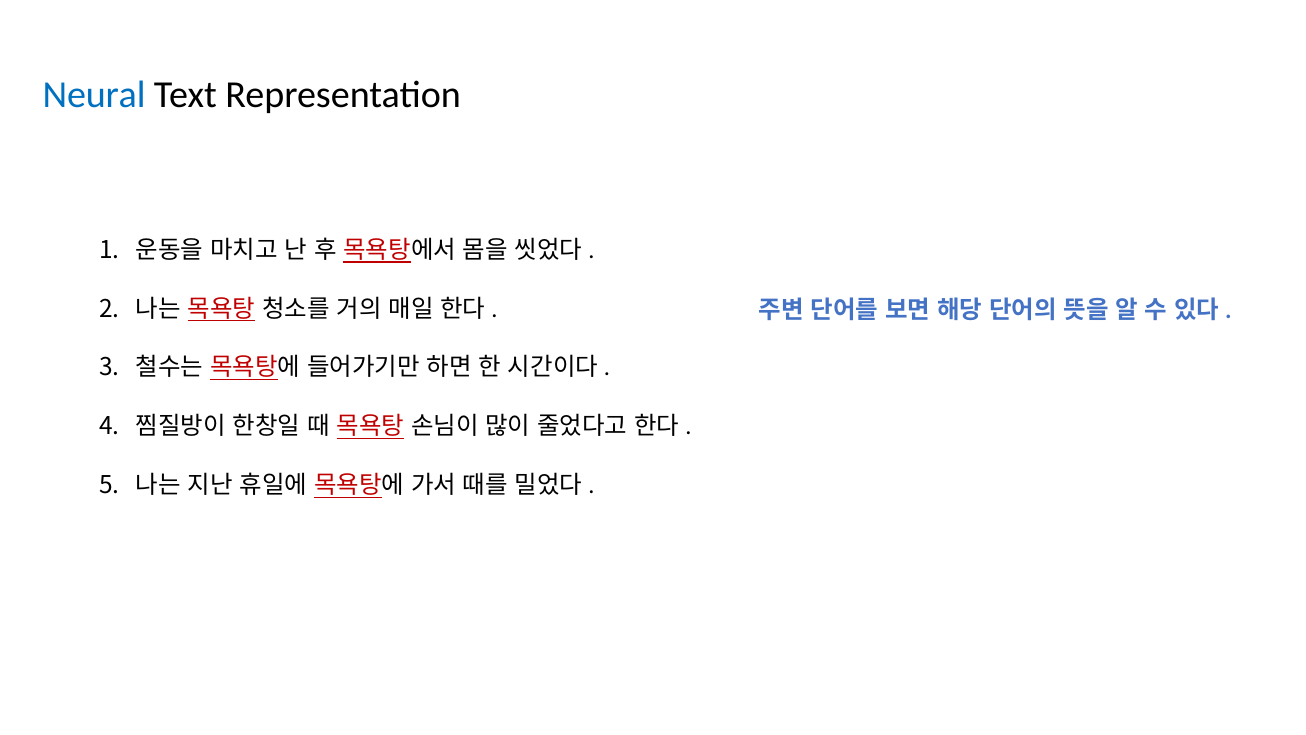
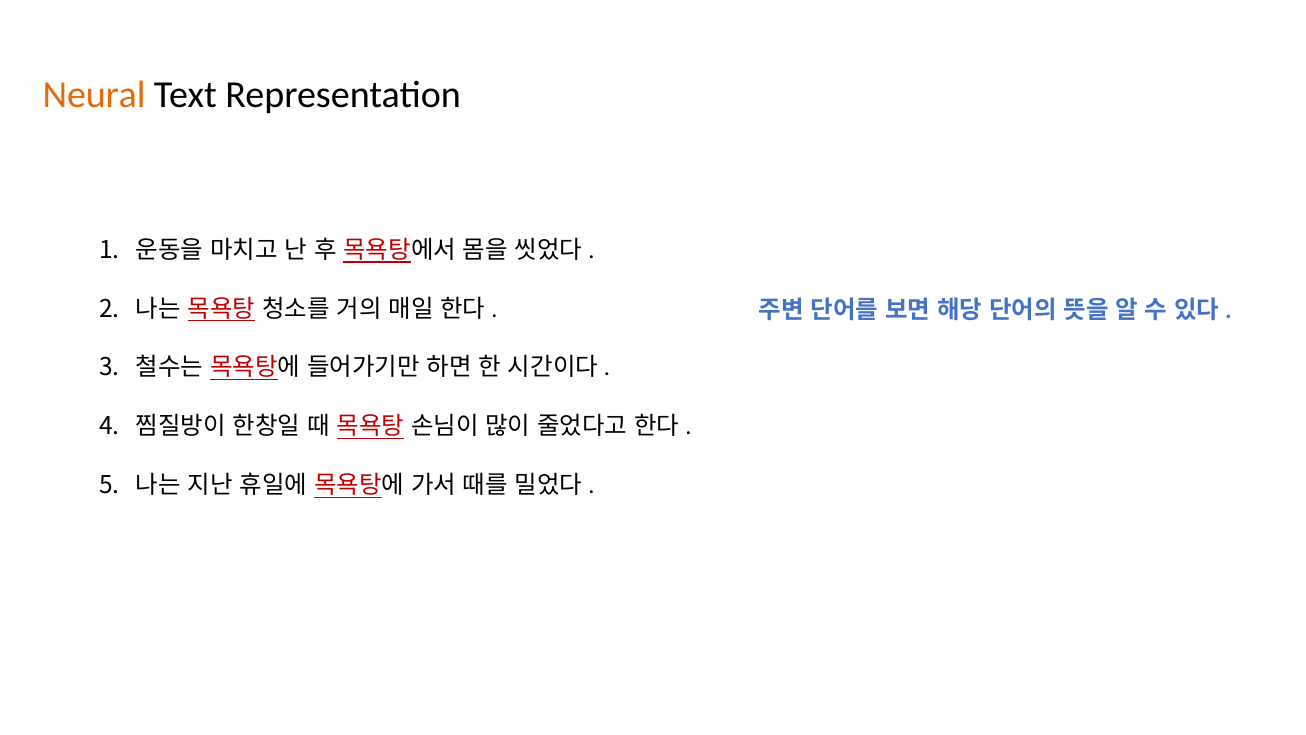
Neural colour: blue -> orange (94, 95)
